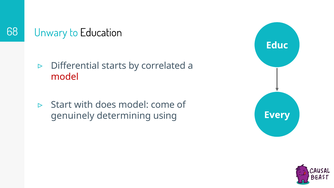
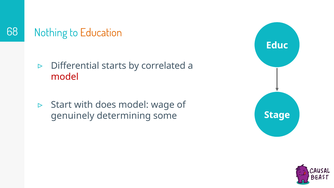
Unwary: Unwary -> Nothing (51, 33)
Education colour: black -> orange (101, 33)
come: come -> wage (163, 105)
using: using -> some (165, 116)
Every: Every -> Stage (277, 115)
